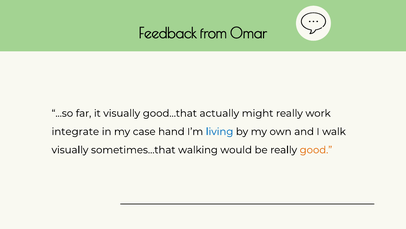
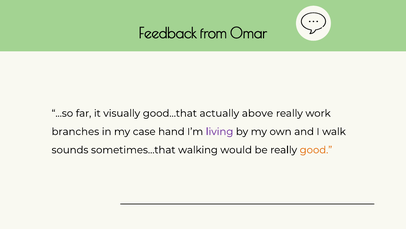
might: might -> above (258, 113)
integrate: integrate -> branches (75, 131)
living colour: blue -> purple (220, 131)
visually: visually -> sounds (70, 150)
